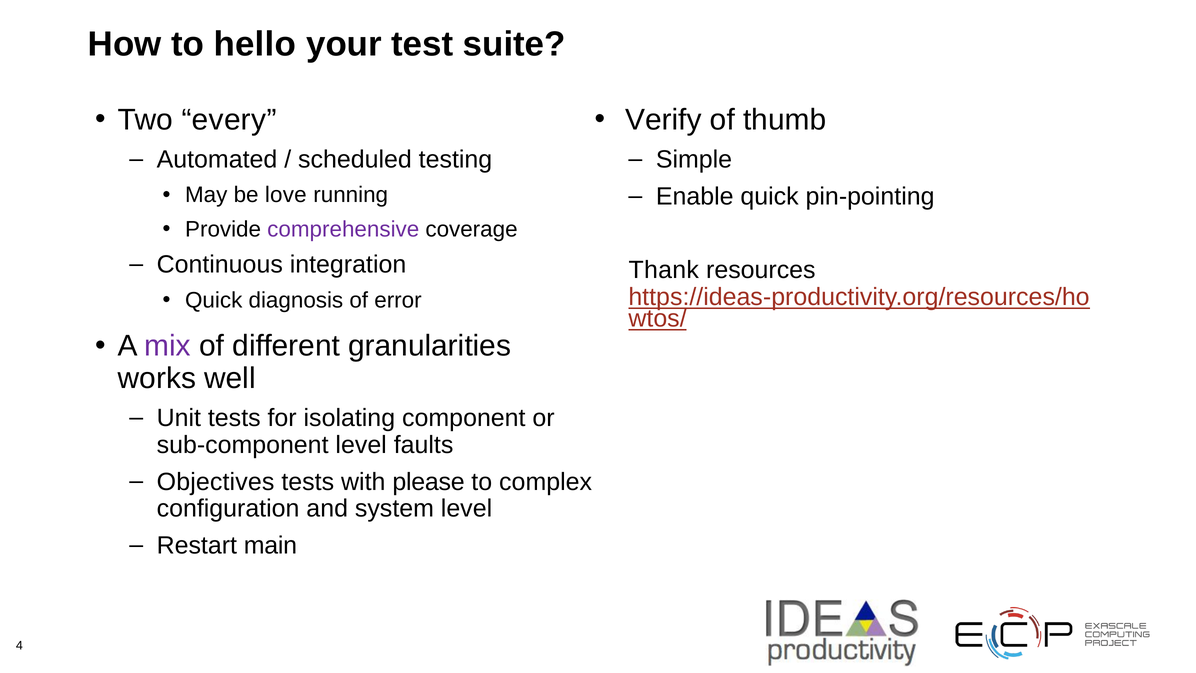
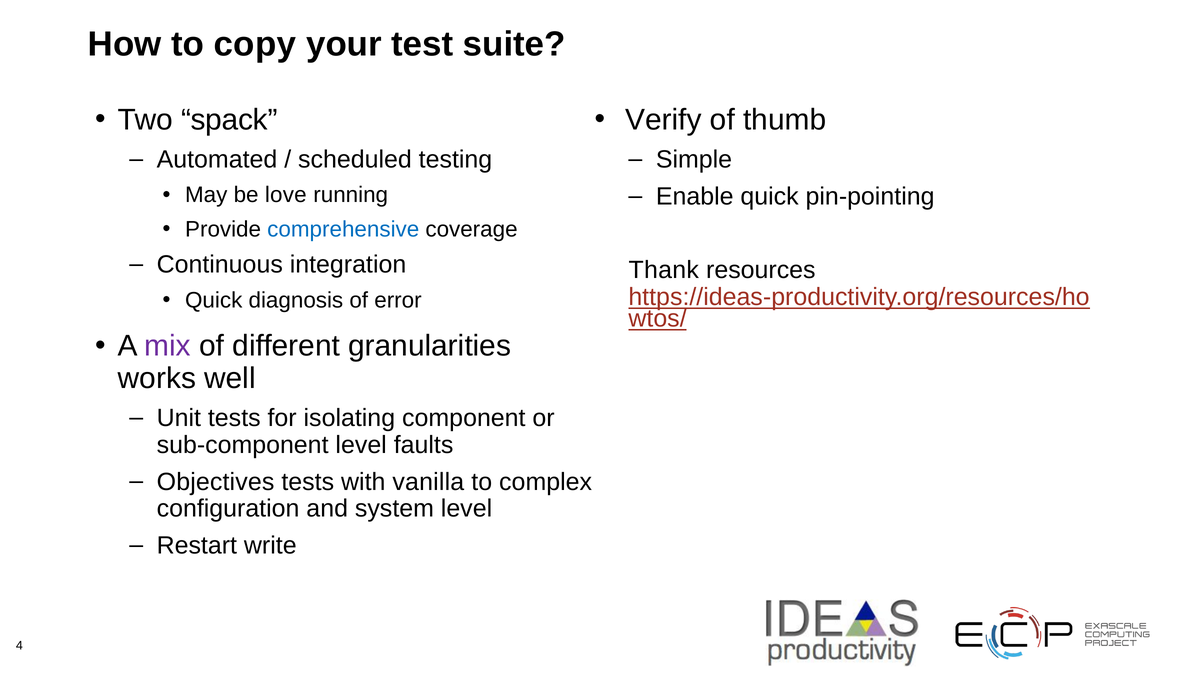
hello: hello -> copy (255, 44)
every: every -> spack (229, 120)
comprehensive colour: purple -> blue (343, 229)
please: please -> vanilla (428, 482)
main: main -> write (270, 546)
